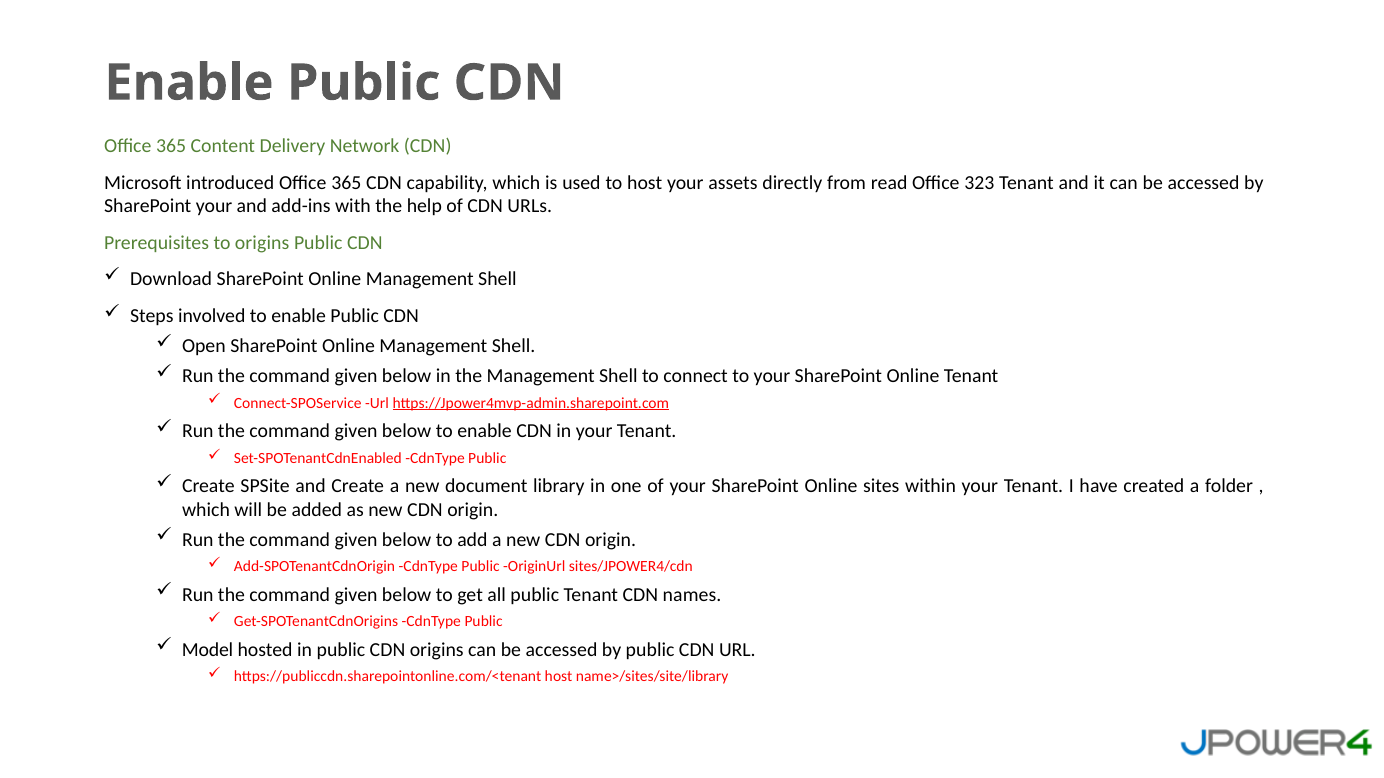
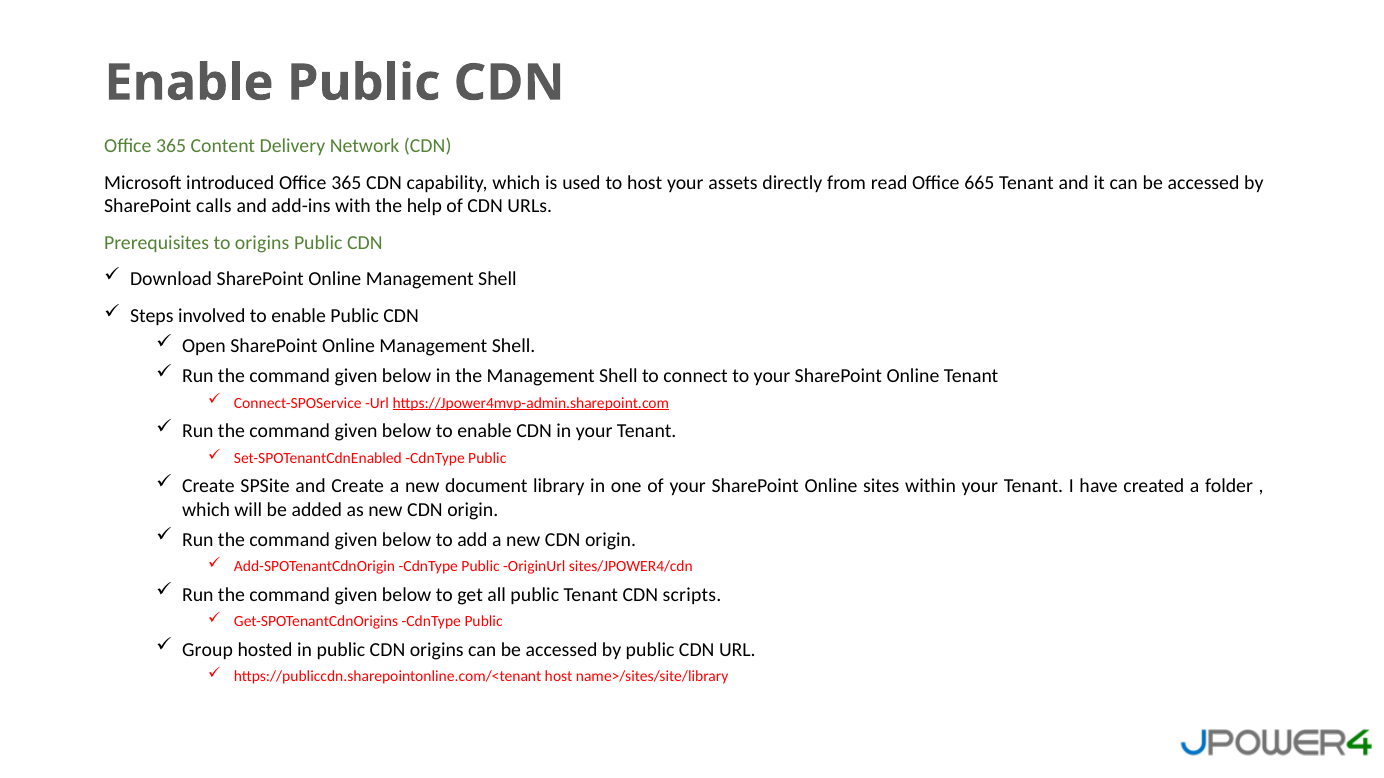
323: 323 -> 665 (979, 183)
SharePoint your: your -> calls (214, 206)
names: names -> scripts (692, 595)
Model: Model -> Group (207, 650)
